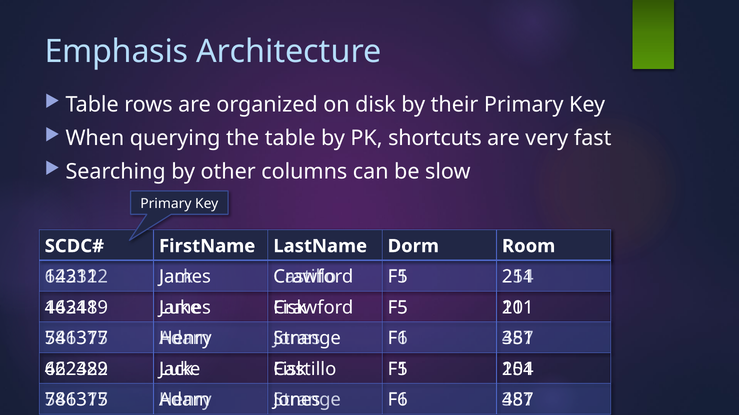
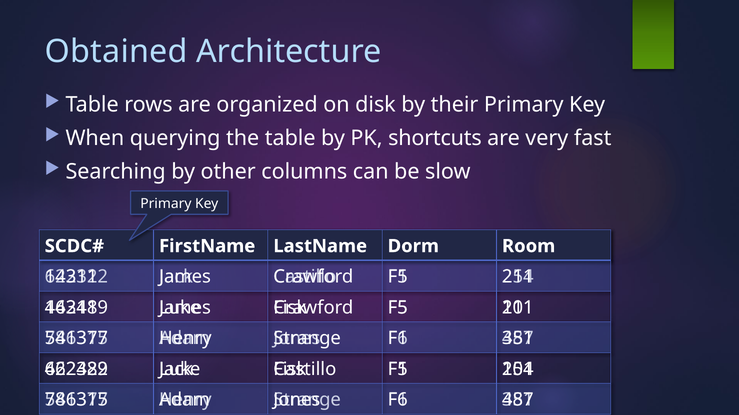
Emphasis: Emphasis -> Obtained (116, 52)
